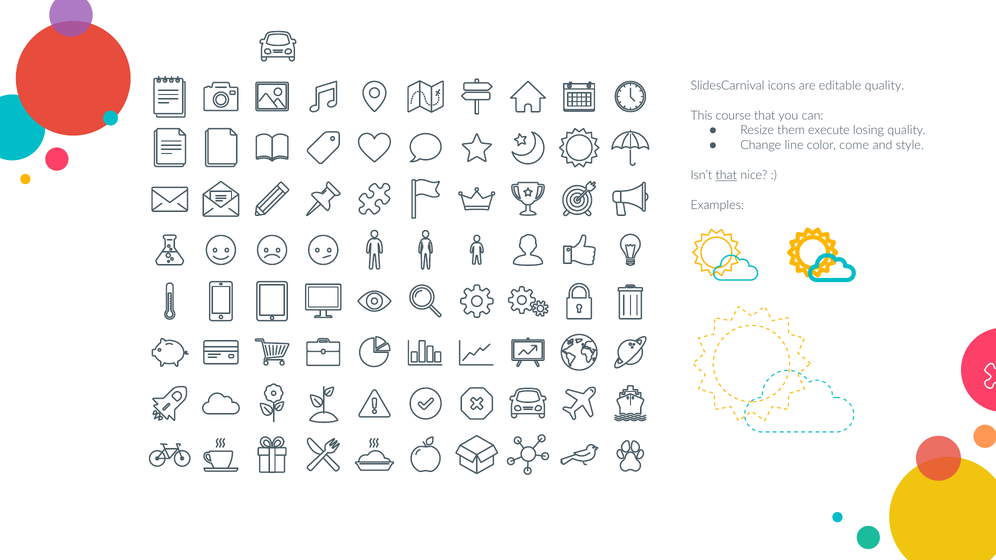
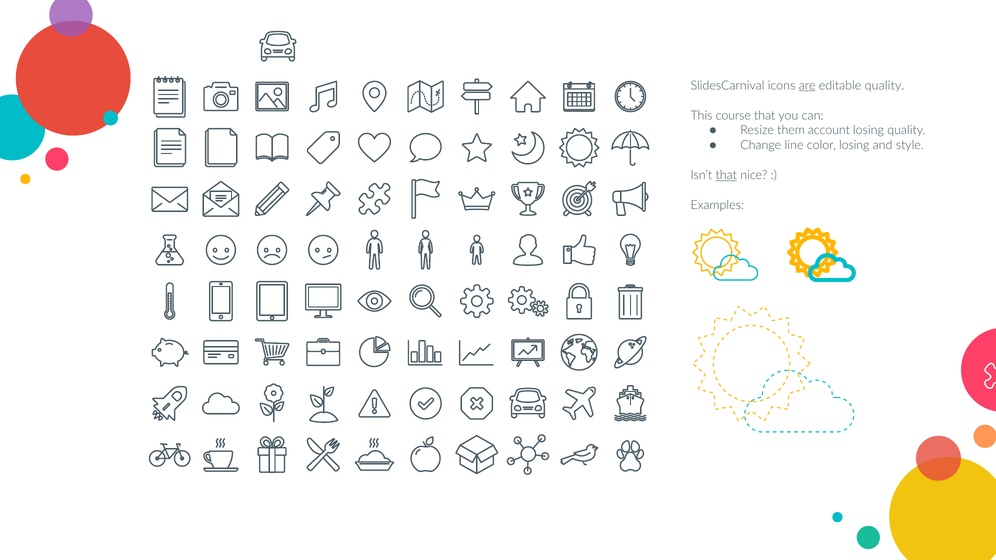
are underline: none -> present (807, 85)
execute: execute -> account (829, 130)
color come: come -> losing (854, 145)
